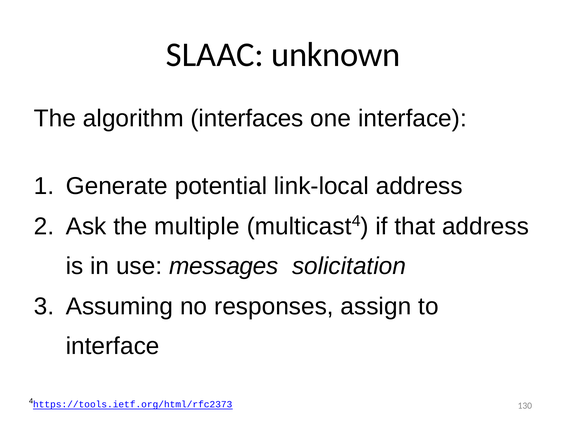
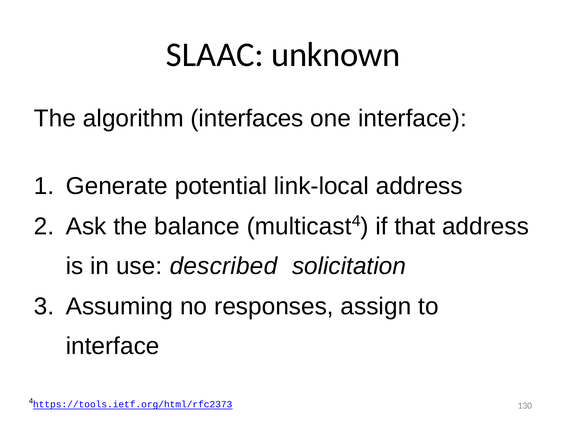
multiple: multiple -> balance (197, 226)
messages: messages -> described (224, 266)
